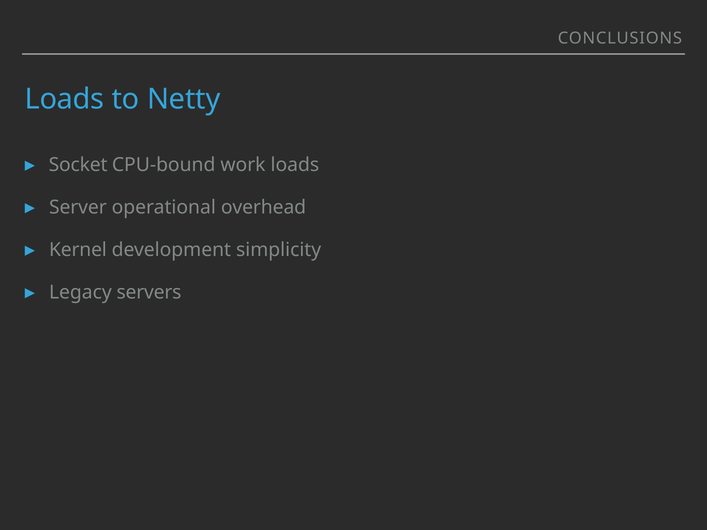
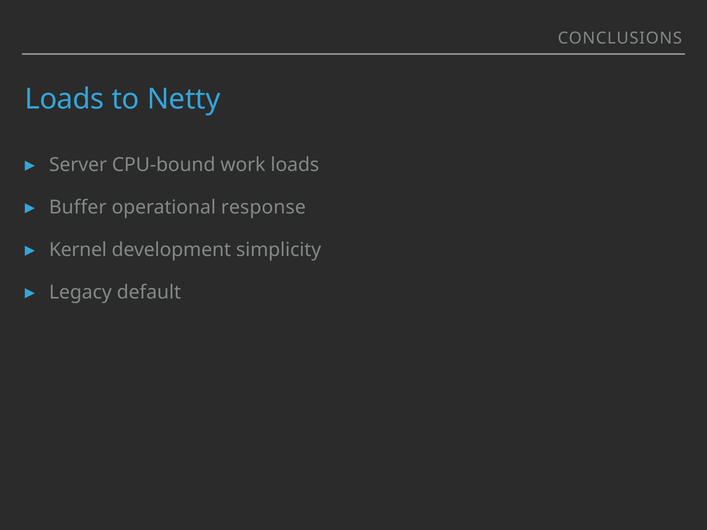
Socket: Socket -> Server (78, 165)
Server: Server -> Buffer (78, 207)
overhead: overhead -> response (263, 207)
servers: servers -> default (149, 292)
